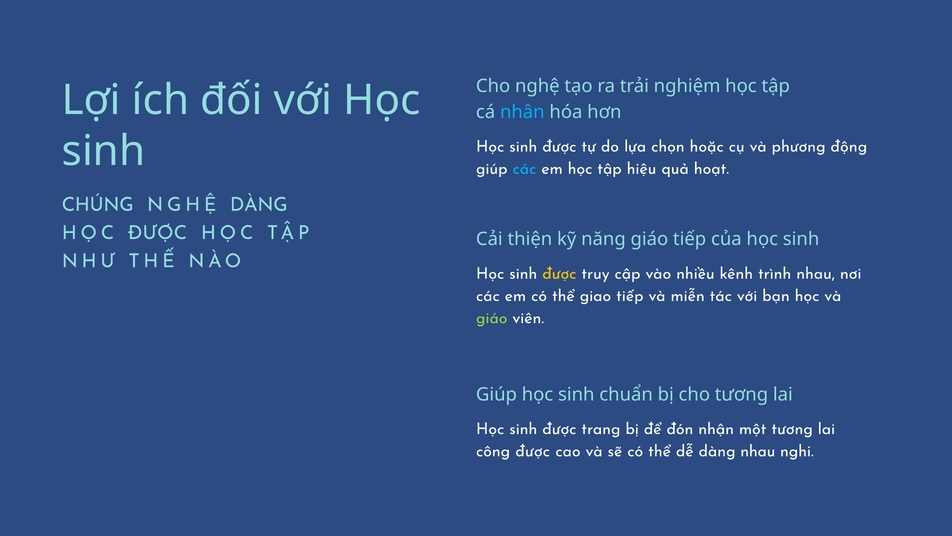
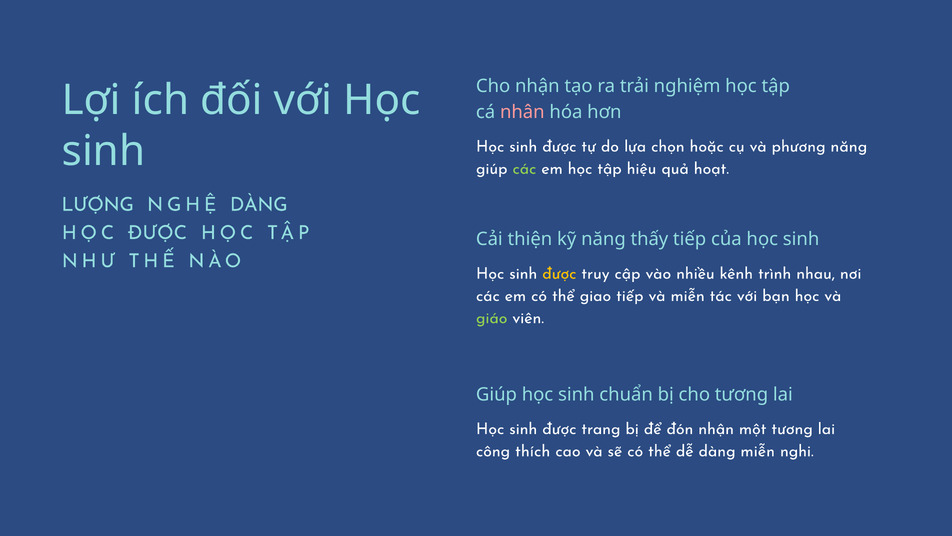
Cho nghệ: nghệ -> nhận (537, 86)
nhân colour: light blue -> pink (522, 112)
phương động: động -> năng (849, 146)
các colour: light blue -> light green (524, 168)
CHÚNG: CHÚNG -> LƯỢNG (98, 204)
năng giáo: giáo -> thấy (649, 239)
công được: được -> thích (533, 451)
dàng nhau: nhau -> miễn (758, 451)
